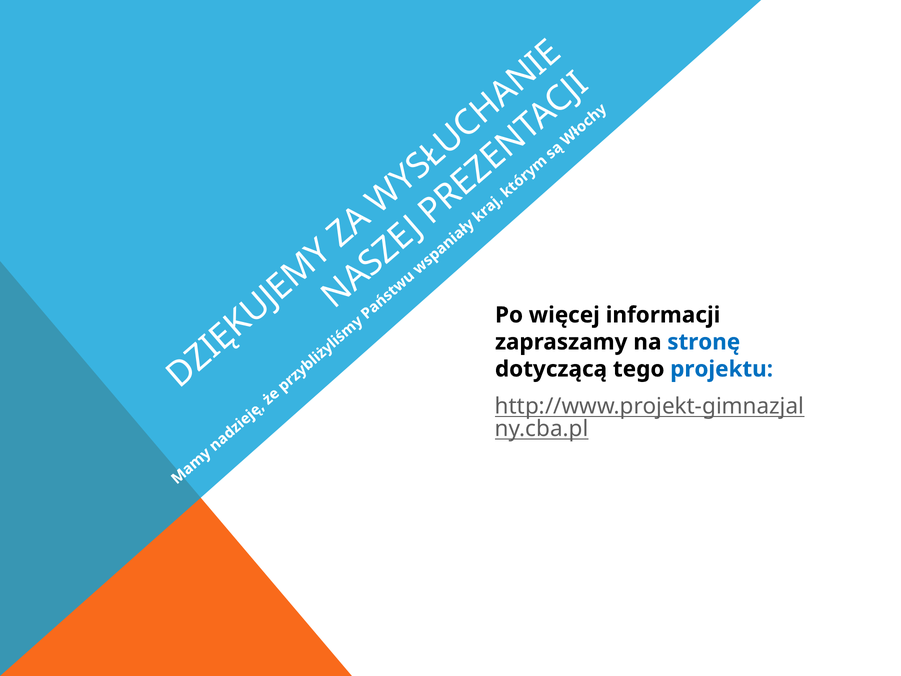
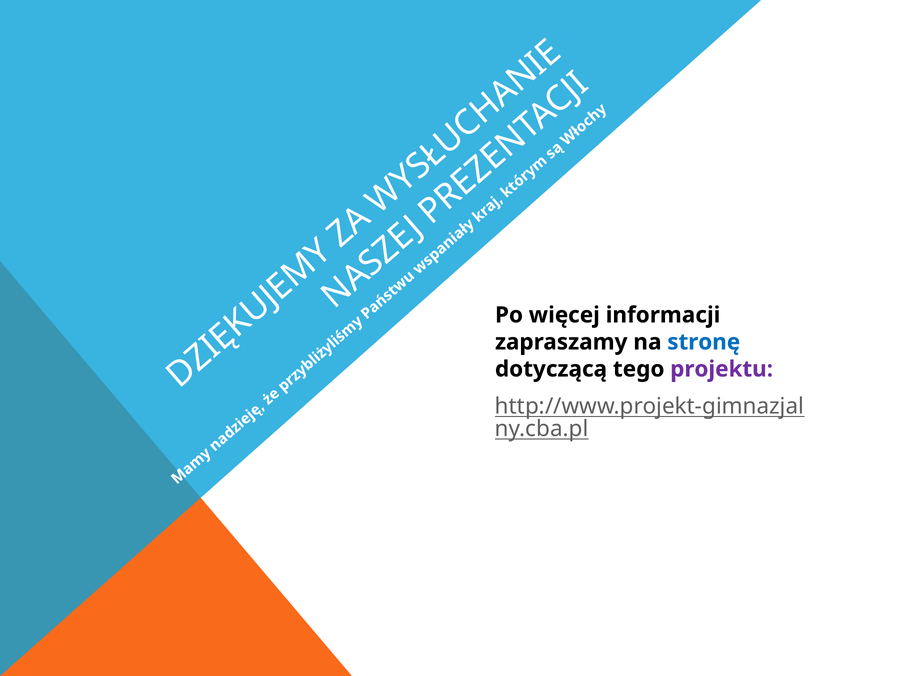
projektu colour: blue -> purple (722, 369)
